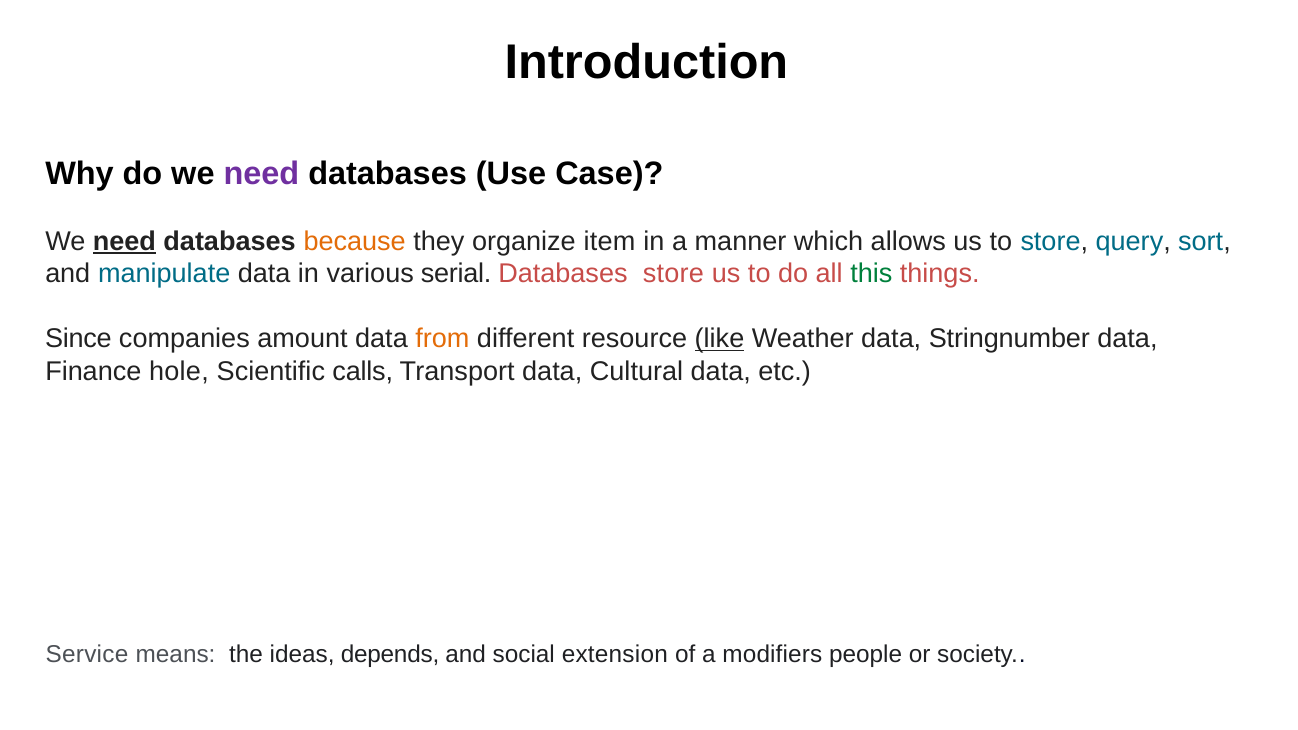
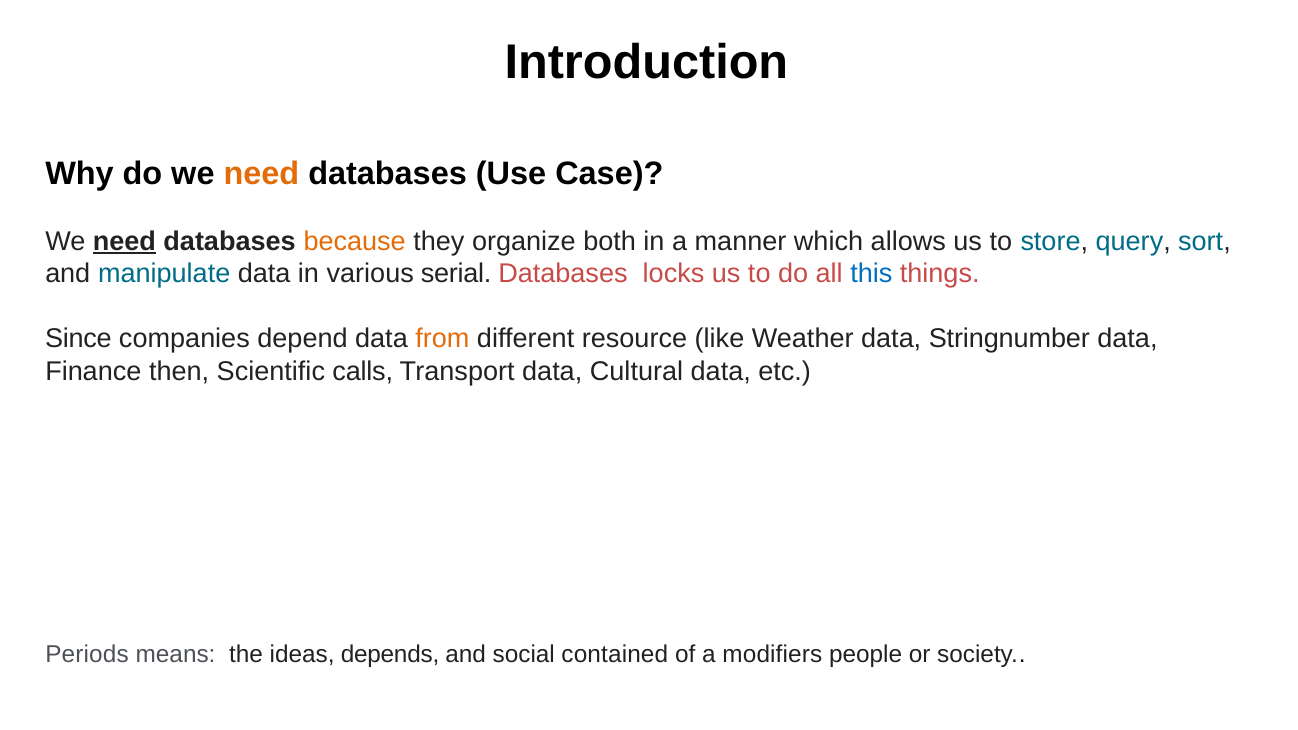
need colour: purple -> orange (261, 174)
item: item -> both (610, 241)
Databases store: store -> locks (674, 274)
this colour: green -> blue (871, 274)
amount: amount -> depend (303, 339)
like underline: present -> none (719, 339)
hole: hole -> then (179, 371)
Service: Service -> Periods (87, 654)
extension: extension -> contained (615, 654)
